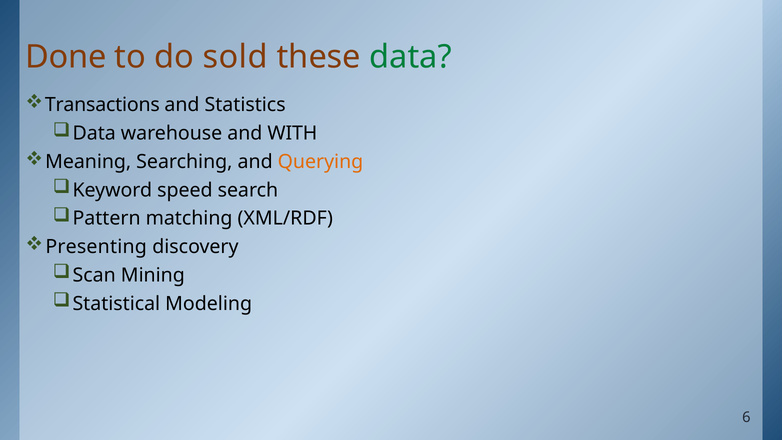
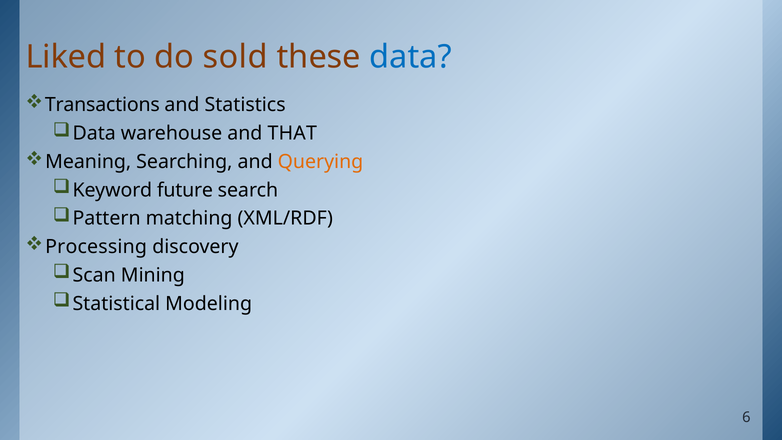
Done: Done -> Liked (66, 57)
data colour: green -> blue (410, 57)
WITH: WITH -> THAT (292, 133)
speed: speed -> future (185, 190)
Presenting: Presenting -> Processing (96, 247)
